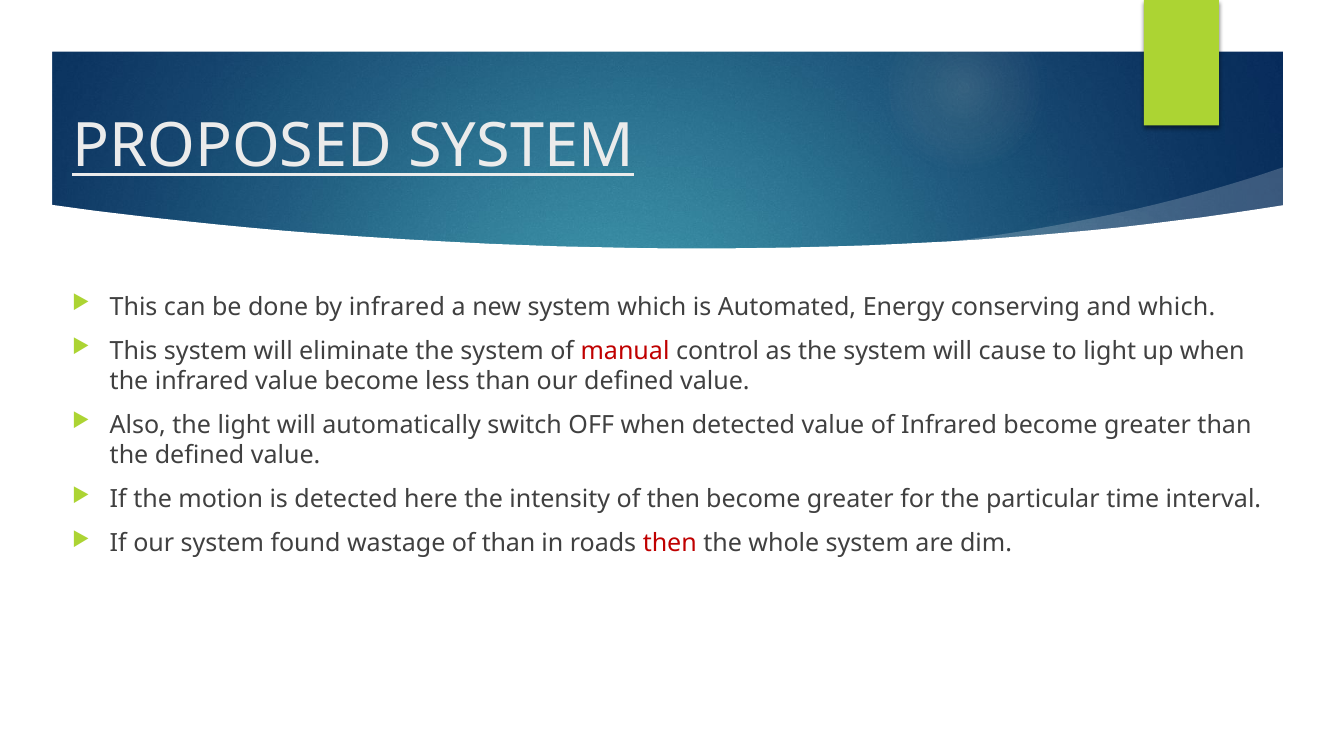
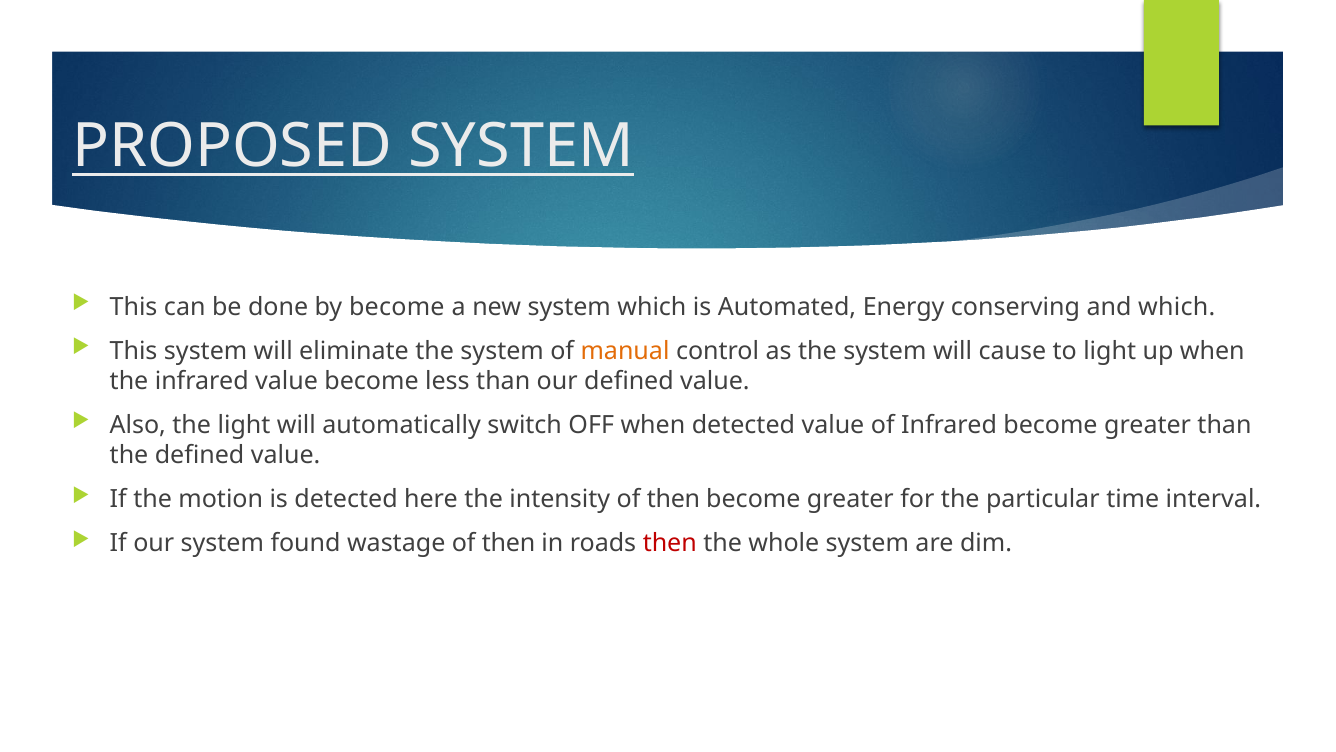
by infrared: infrared -> become (397, 307)
manual colour: red -> orange (625, 351)
wastage of than: than -> then (509, 543)
